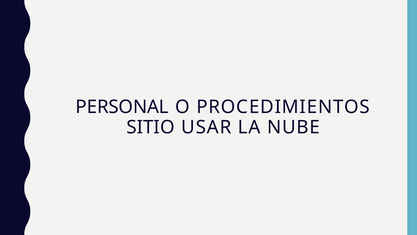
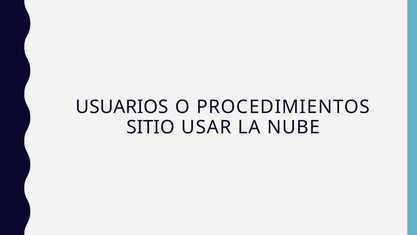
PERSONAL: PERSONAL -> USUARIOS (122, 107)
